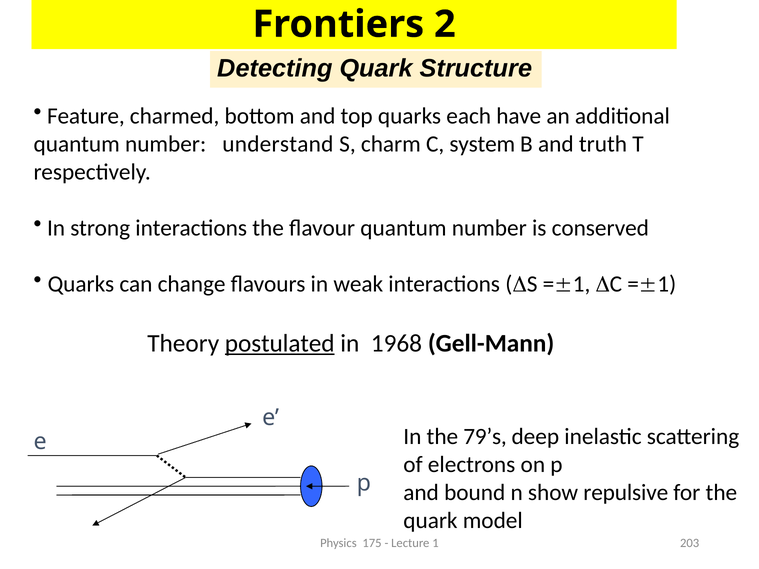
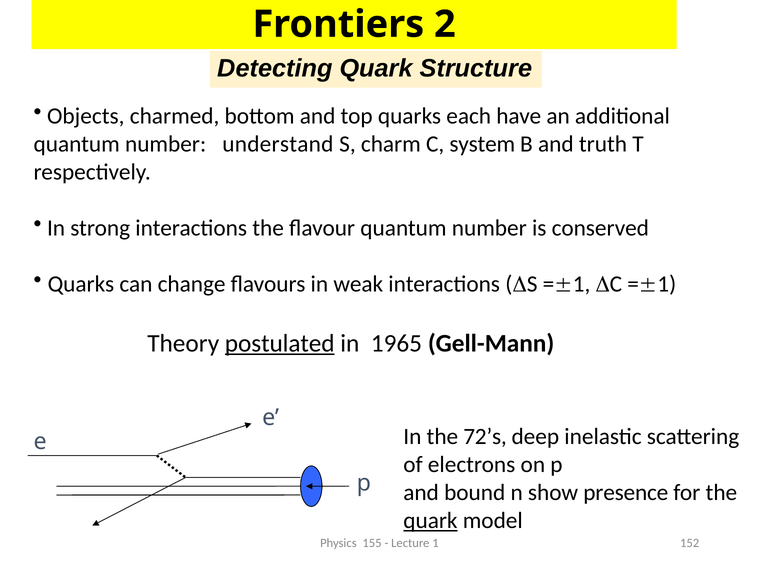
Feature: Feature -> Objects (86, 116)
1968: 1968 -> 1965 (396, 344)
79’s: 79’s -> 72’s (485, 437)
repulsive: repulsive -> presence (626, 493)
quark underline: none -> present (430, 521)
175: 175 -> 155 (372, 544)
203: 203 -> 152 (690, 544)
